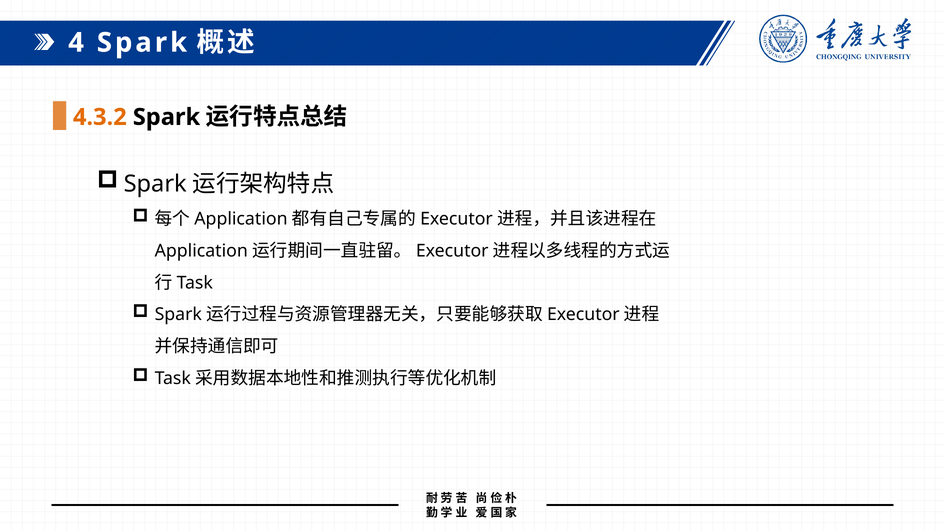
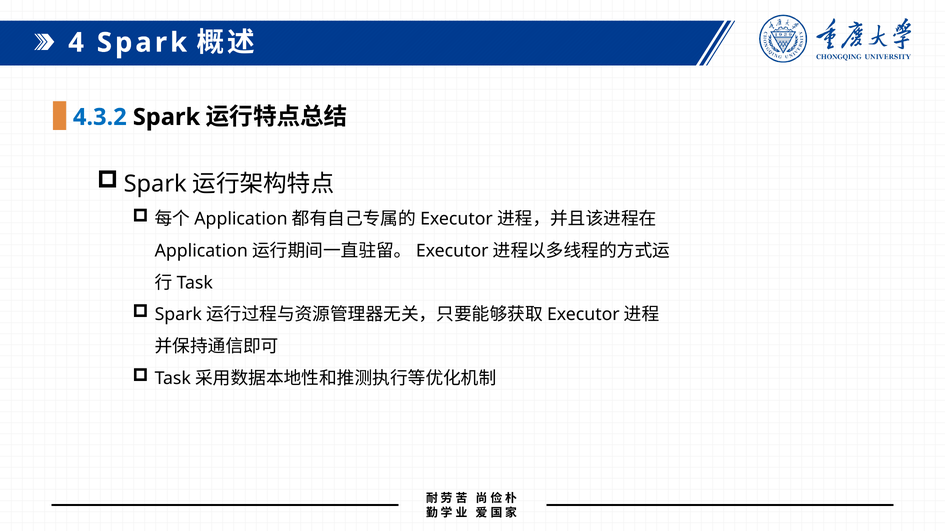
4.3.2 colour: orange -> blue (100, 117)
